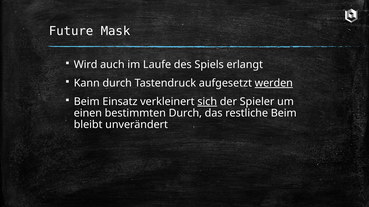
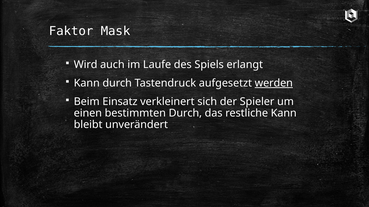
Future: Future -> Faktor (71, 31)
sich underline: present -> none (207, 102)
restliche Beim: Beim -> Kann (284, 113)
